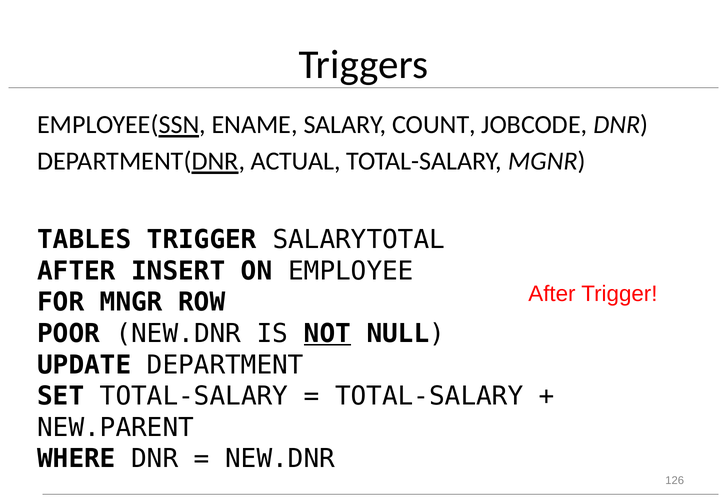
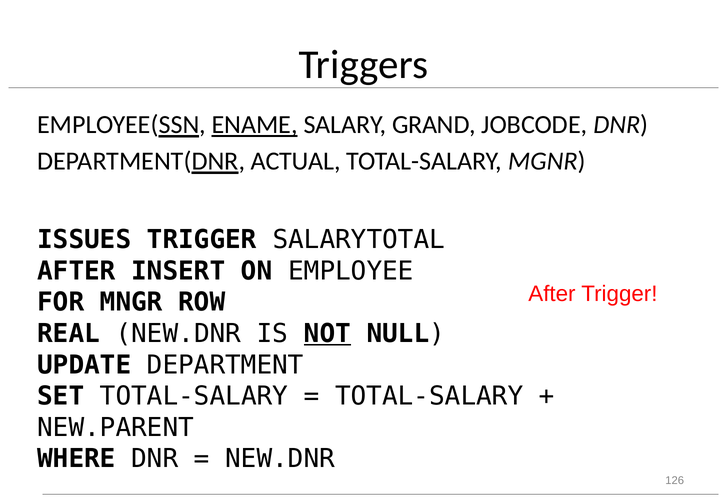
ENAME underline: none -> present (255, 125)
COUNT: COUNT -> GRAND (434, 125)
TABLES: TABLES -> ISSUES (84, 240)
POOR: POOR -> REAL (69, 334)
